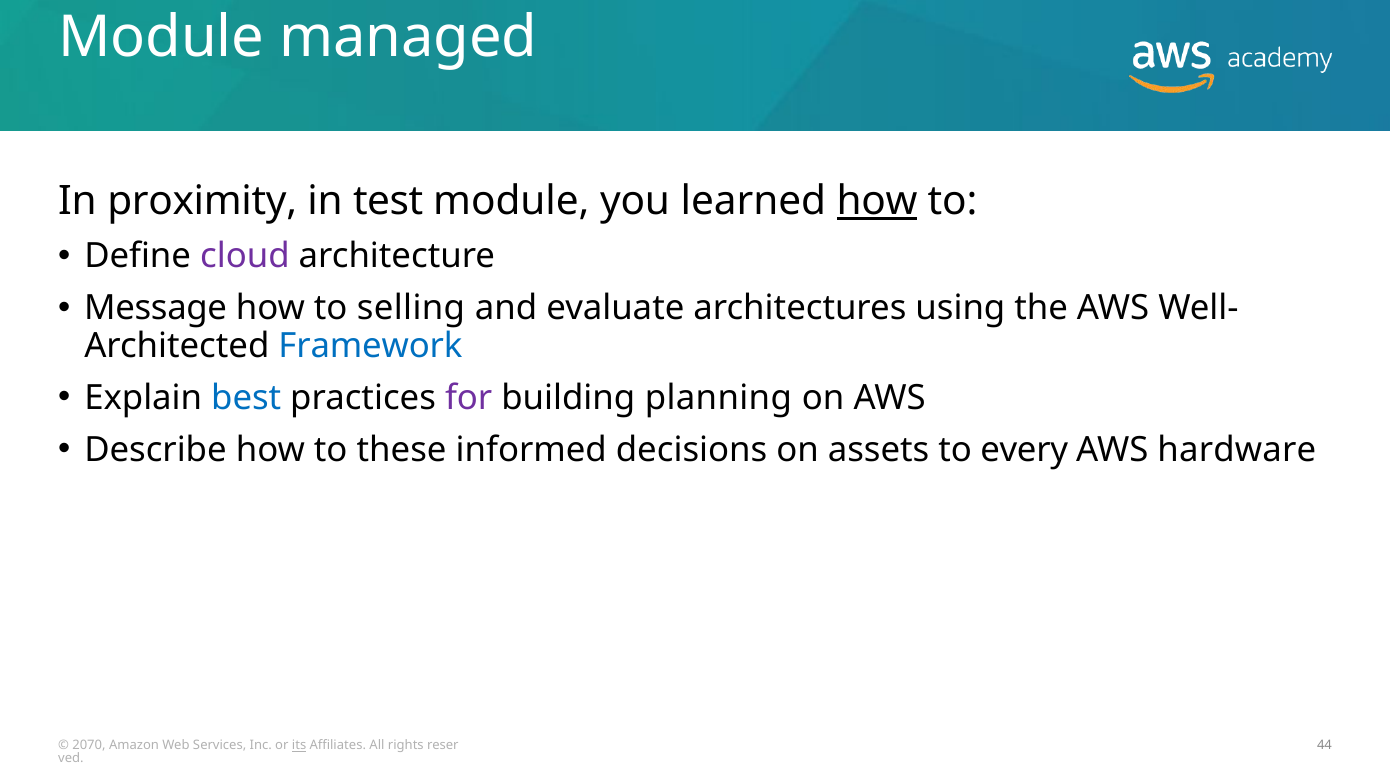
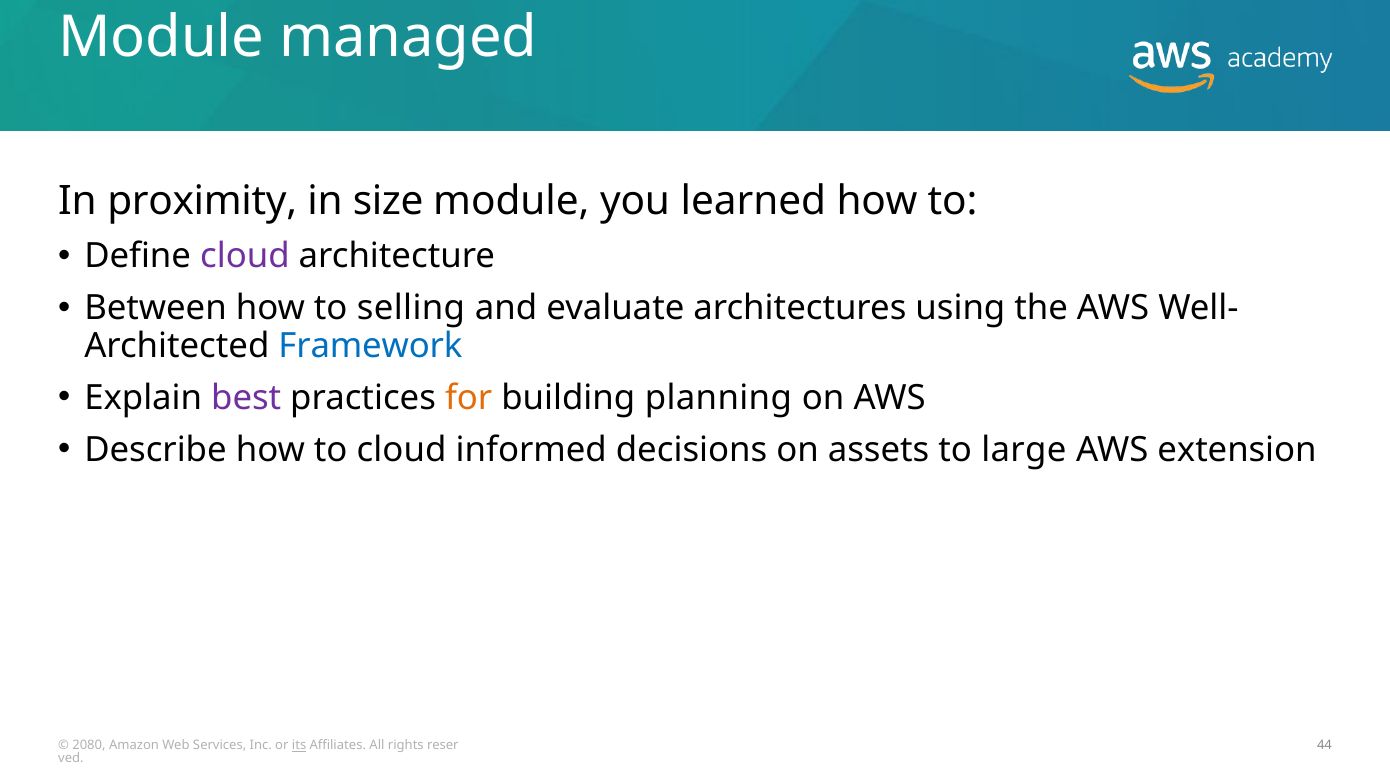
test: test -> size (388, 201)
how underline: present -> none (877, 201)
Message: Message -> Between (156, 308)
best colour: blue -> purple (246, 398)
for colour: purple -> orange (469, 398)
to these: these -> cloud (402, 450)
every: every -> large (1024, 450)
hardware: hardware -> extension (1237, 450)
2070: 2070 -> 2080 (89, 745)
